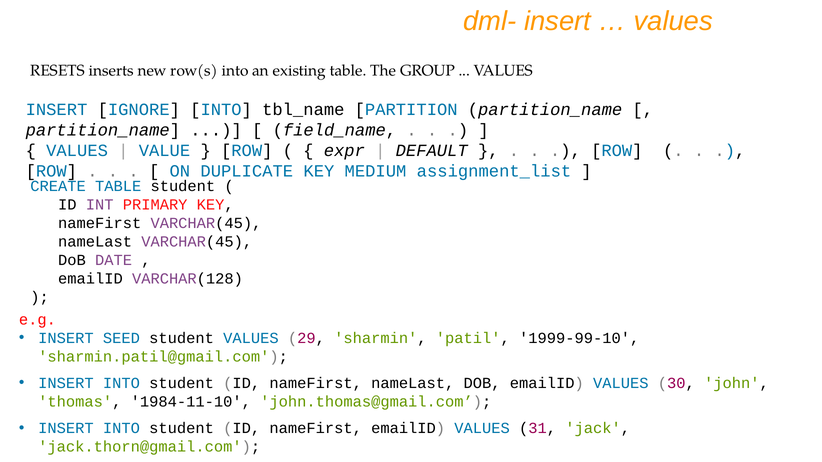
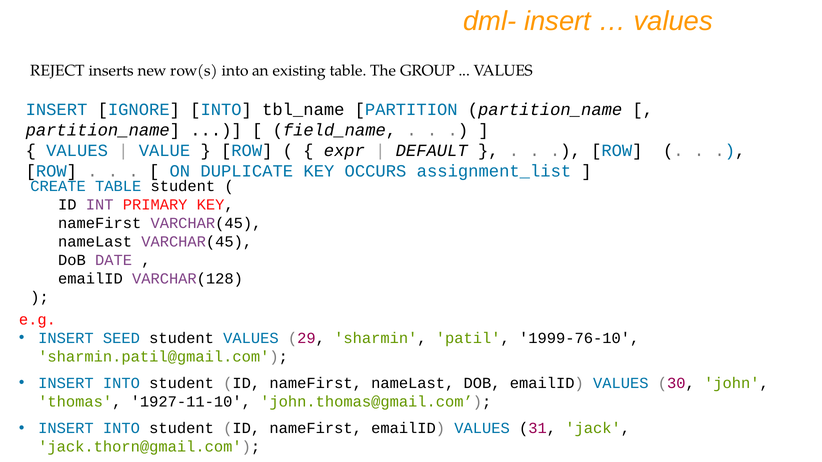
RESETS: RESETS -> REJECT (58, 71)
MEDIUM: MEDIUM -> OCCURS (375, 171)
1999-99-10: 1999-99-10 -> 1999-76-10 (579, 338)
1984-11-10: 1984-11-10 -> 1927-11-10 (191, 402)
